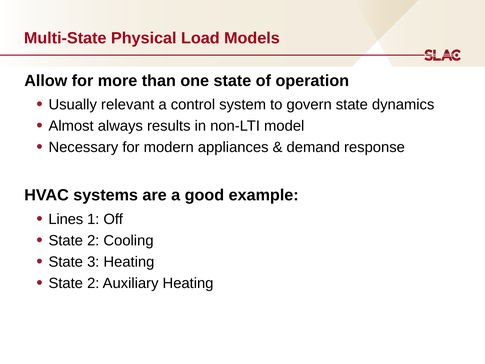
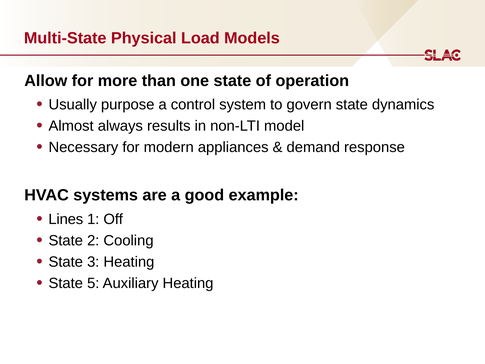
relevant: relevant -> purpose (128, 105)
2: 2 -> 5 (93, 283)
